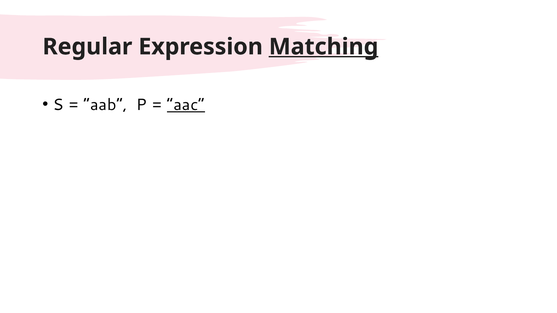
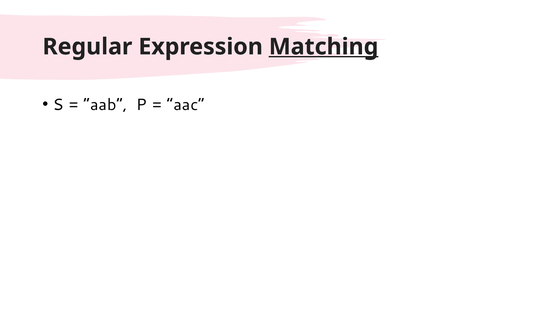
aac underline: present -> none (186, 105)
